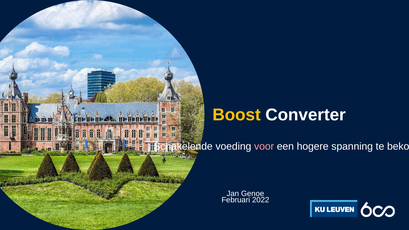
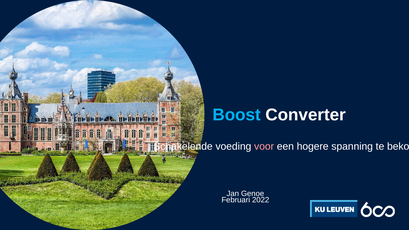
Boost colour: yellow -> light blue (237, 115)
